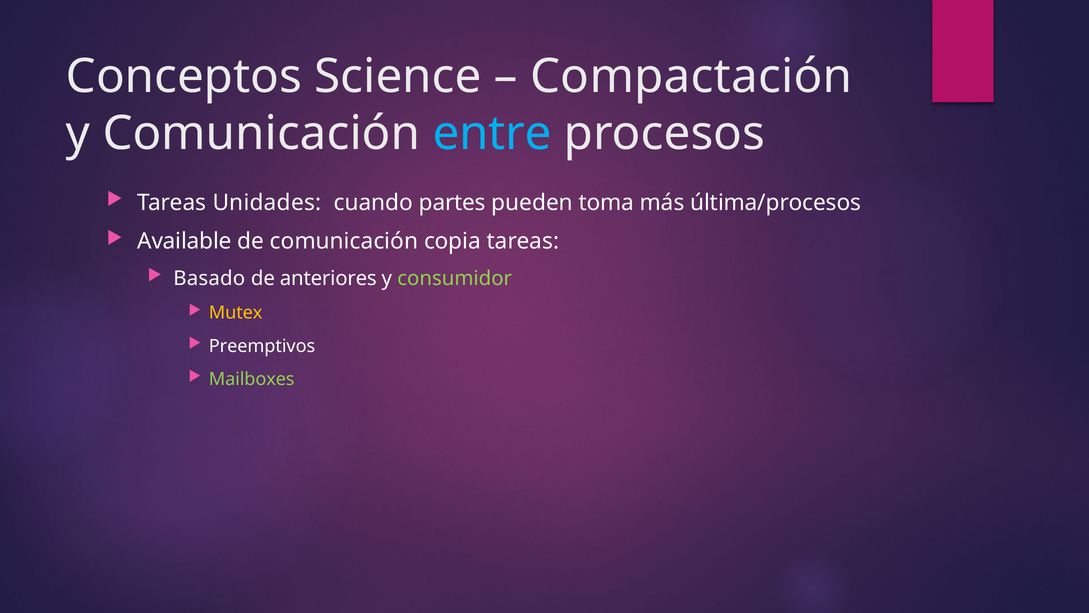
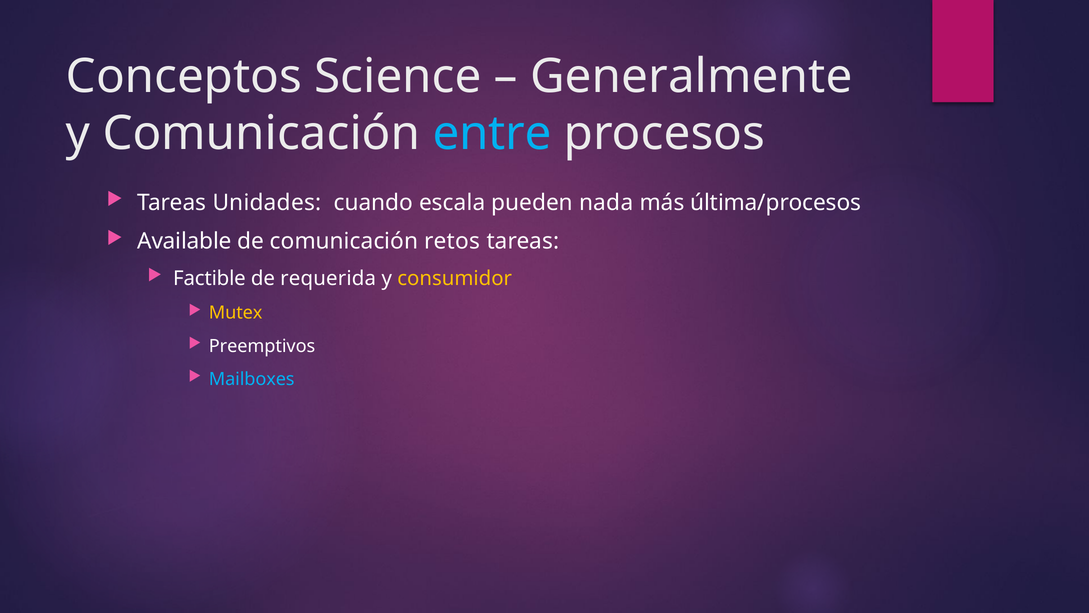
Compactación: Compactación -> Generalmente (691, 76)
partes: partes -> escala (452, 203)
toma: toma -> nada (606, 203)
copia: copia -> retos (452, 241)
Basado: Basado -> Factible (209, 278)
anteriores: anteriores -> requerida (328, 278)
consumidor colour: light green -> yellow (455, 278)
Mailboxes colour: light green -> light blue (252, 379)
